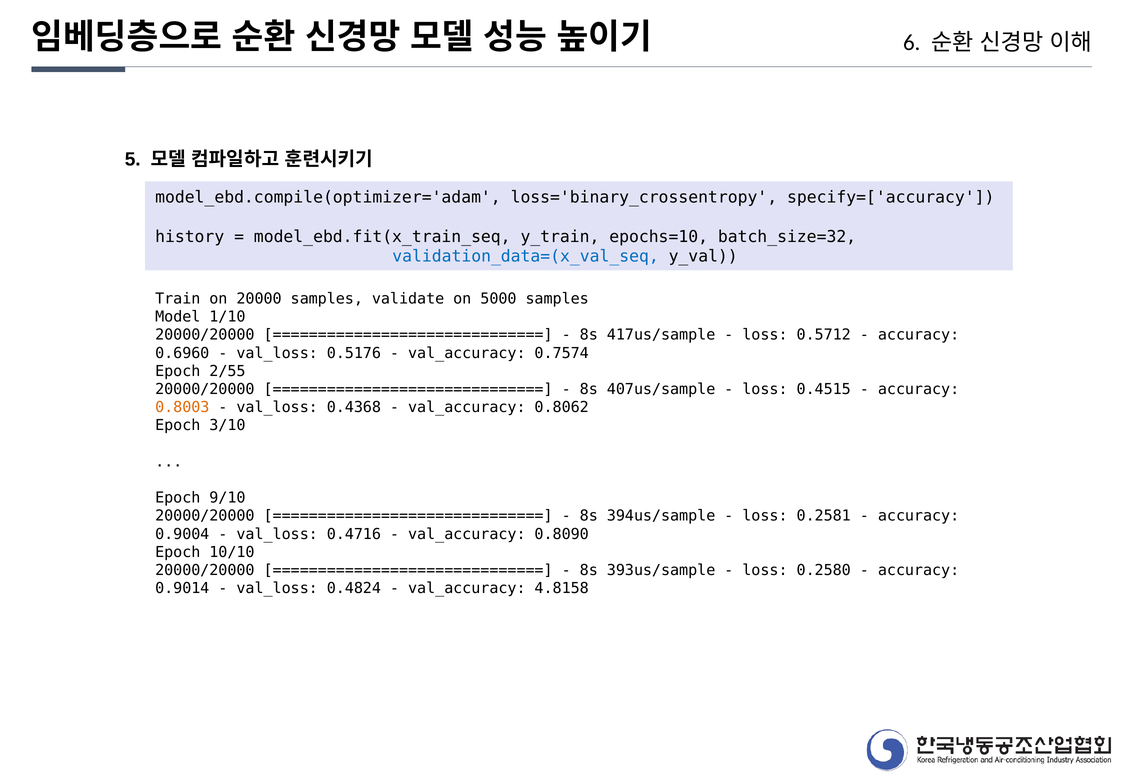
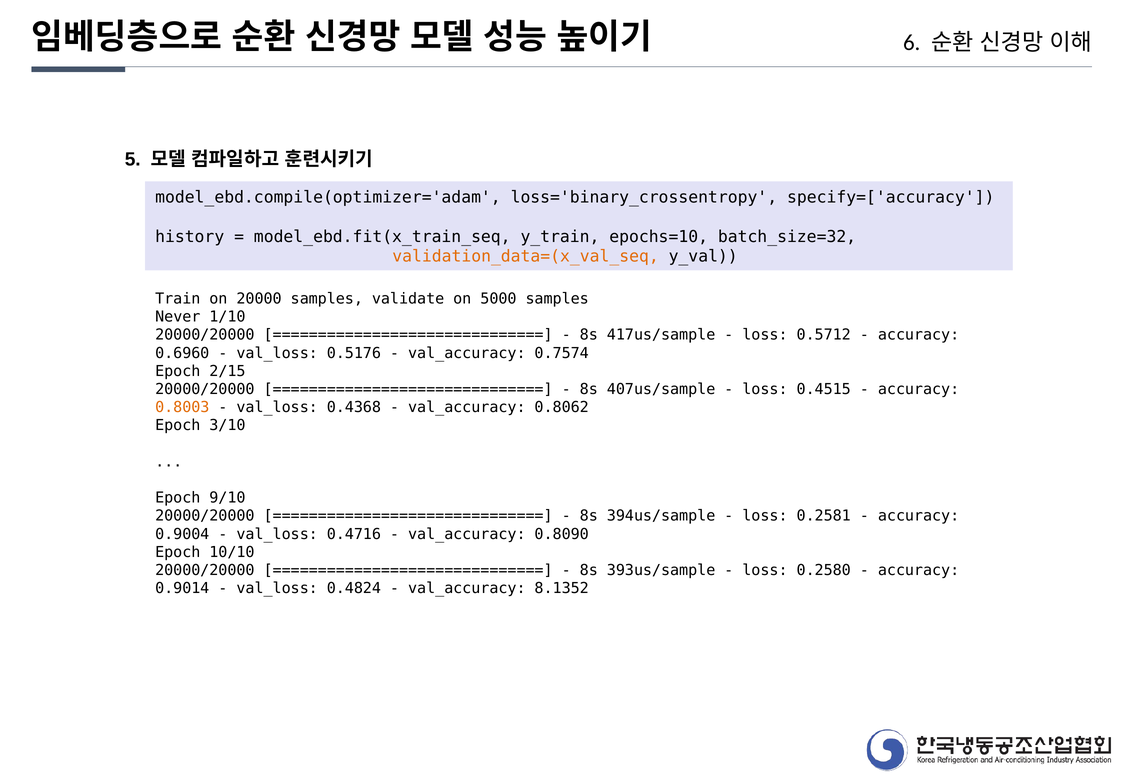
validation_data=(x_val_seq colour: blue -> orange (526, 256)
Model: Model -> Never (178, 317)
2/55: 2/55 -> 2/15 (227, 371)
4.8158: 4.8158 -> 8.1352 (562, 588)
